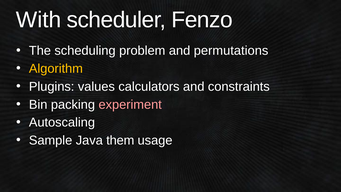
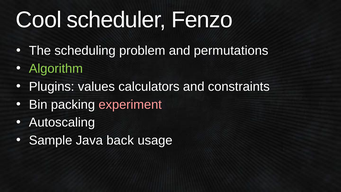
With: With -> Cool (39, 20)
Algorithm colour: yellow -> light green (56, 69)
them: them -> back (120, 140)
